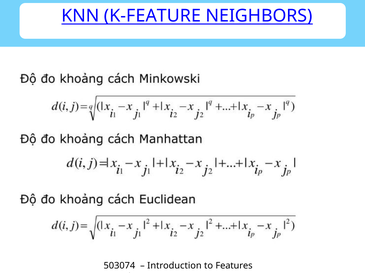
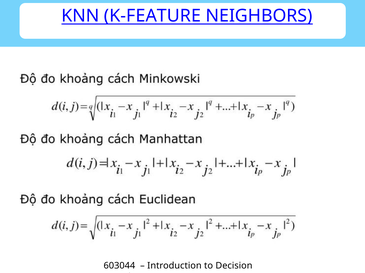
503074: 503074 -> 603044 (119, 266)
Features: Features -> Decision (234, 266)
